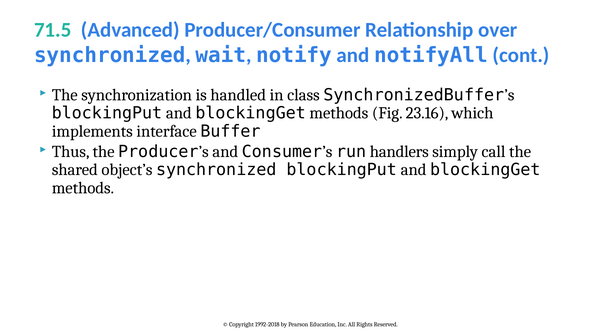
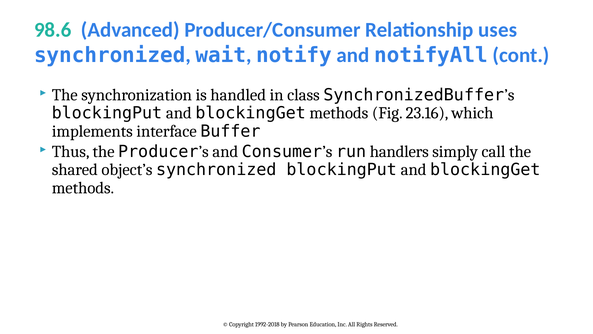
71.5: 71.5 -> 98.6 (53, 30)
over: over -> uses (498, 30)
